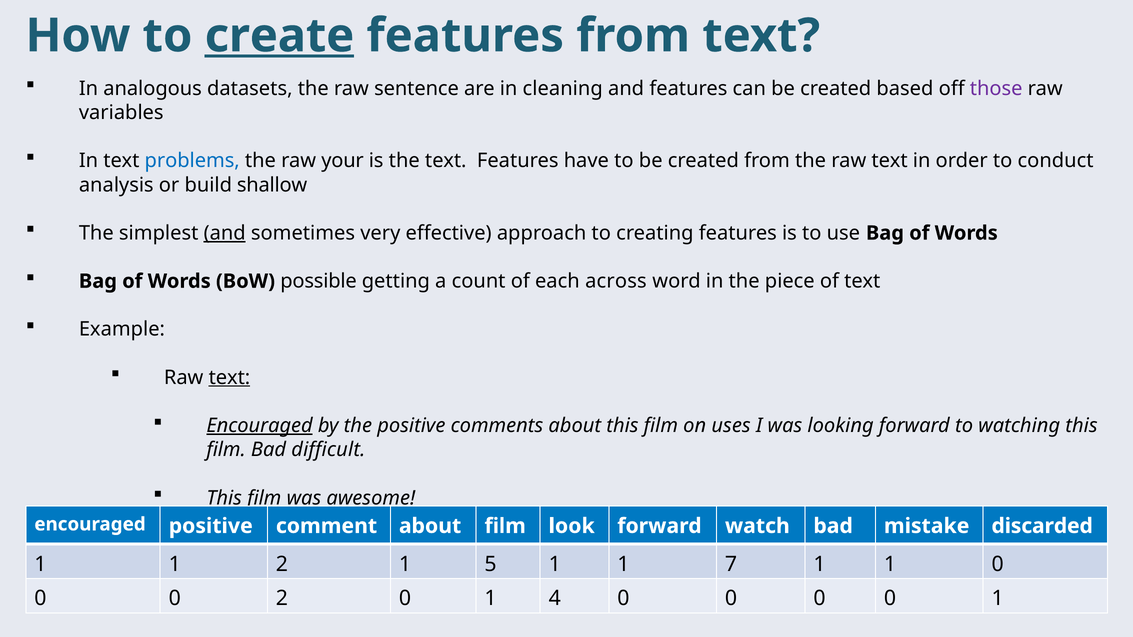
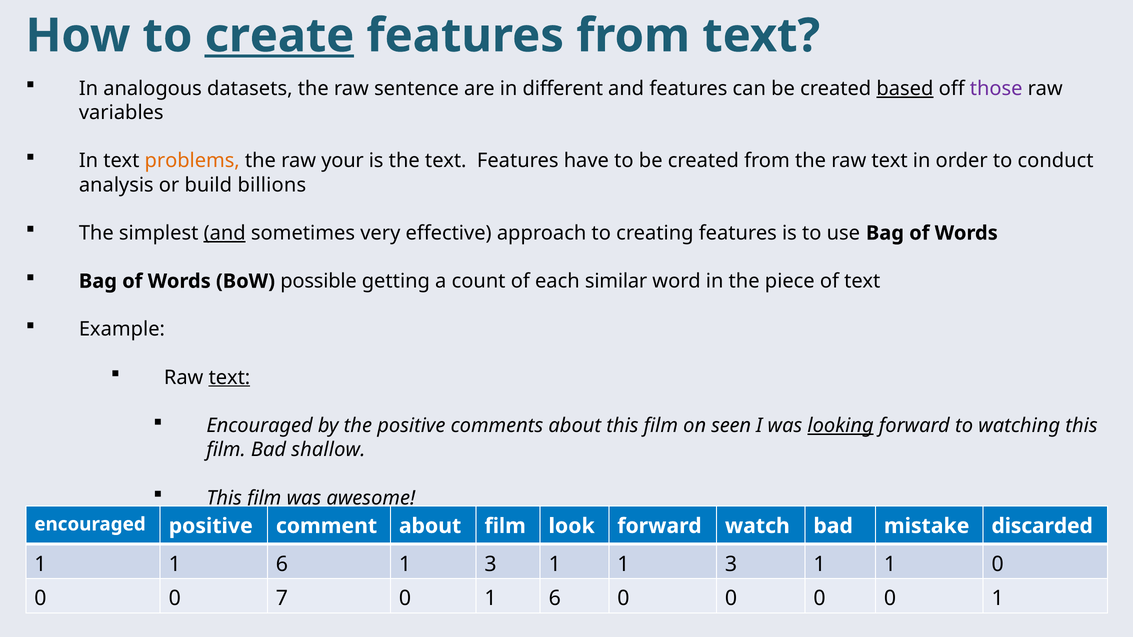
cleaning: cleaning -> different (563, 89)
based underline: none -> present (905, 89)
problems colour: blue -> orange (192, 161)
shallow: shallow -> billions (272, 185)
across: across -> similar (616, 281)
Encouraged underline: present -> none (260, 426)
uses: uses -> seen (731, 426)
looking underline: none -> present (841, 426)
difficult: difficult -> shallow (328, 450)
1 1 2: 2 -> 6 (282, 564)
5: 5 -> 3 (491, 564)
1 1 7: 7 -> 3 (731, 564)
0 2: 2 -> 7 (282, 599)
0 1 4: 4 -> 6 (555, 599)
